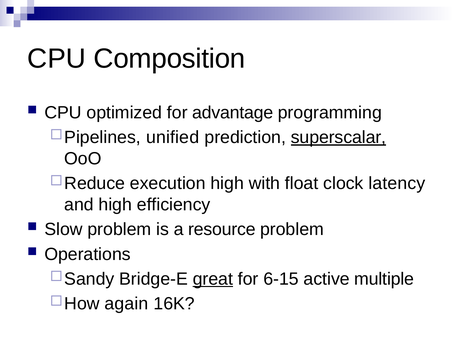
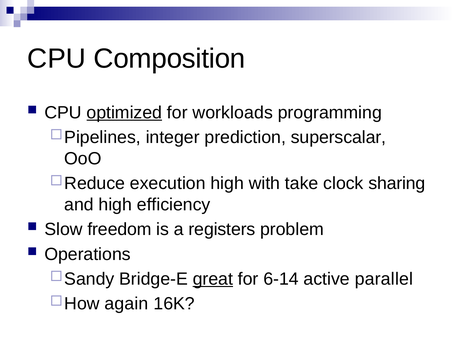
optimized underline: none -> present (124, 113)
advantage: advantage -> workloads (233, 113)
unified: unified -> integer (173, 138)
superscalar underline: present -> none (339, 138)
float: float -> take (302, 184)
latency: latency -> sharing (397, 184)
Slow problem: problem -> freedom (119, 230)
resource: resource -> registers (222, 230)
6-15: 6-15 -> 6-14 (281, 279)
multiple: multiple -> parallel (384, 279)
